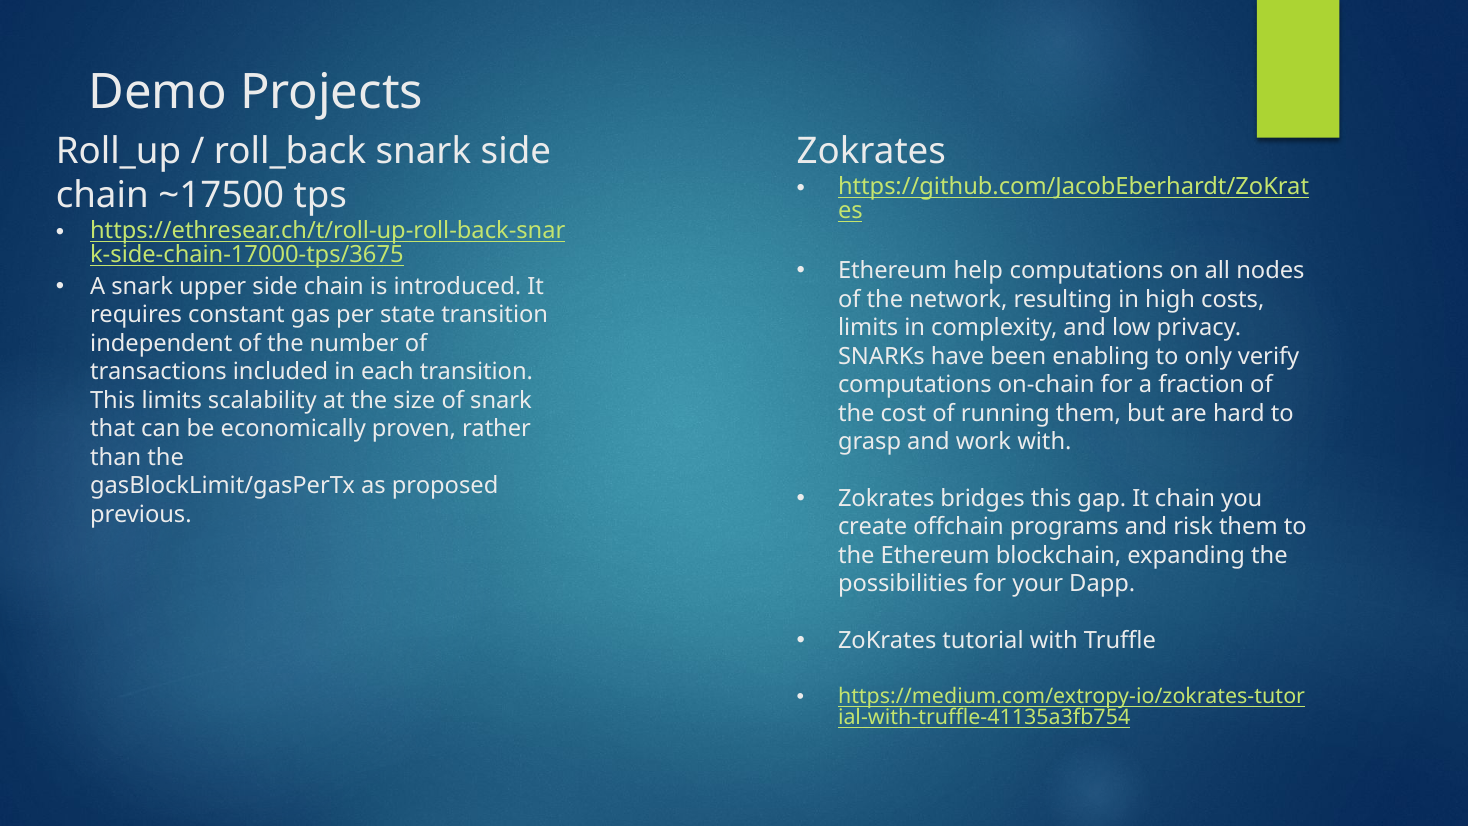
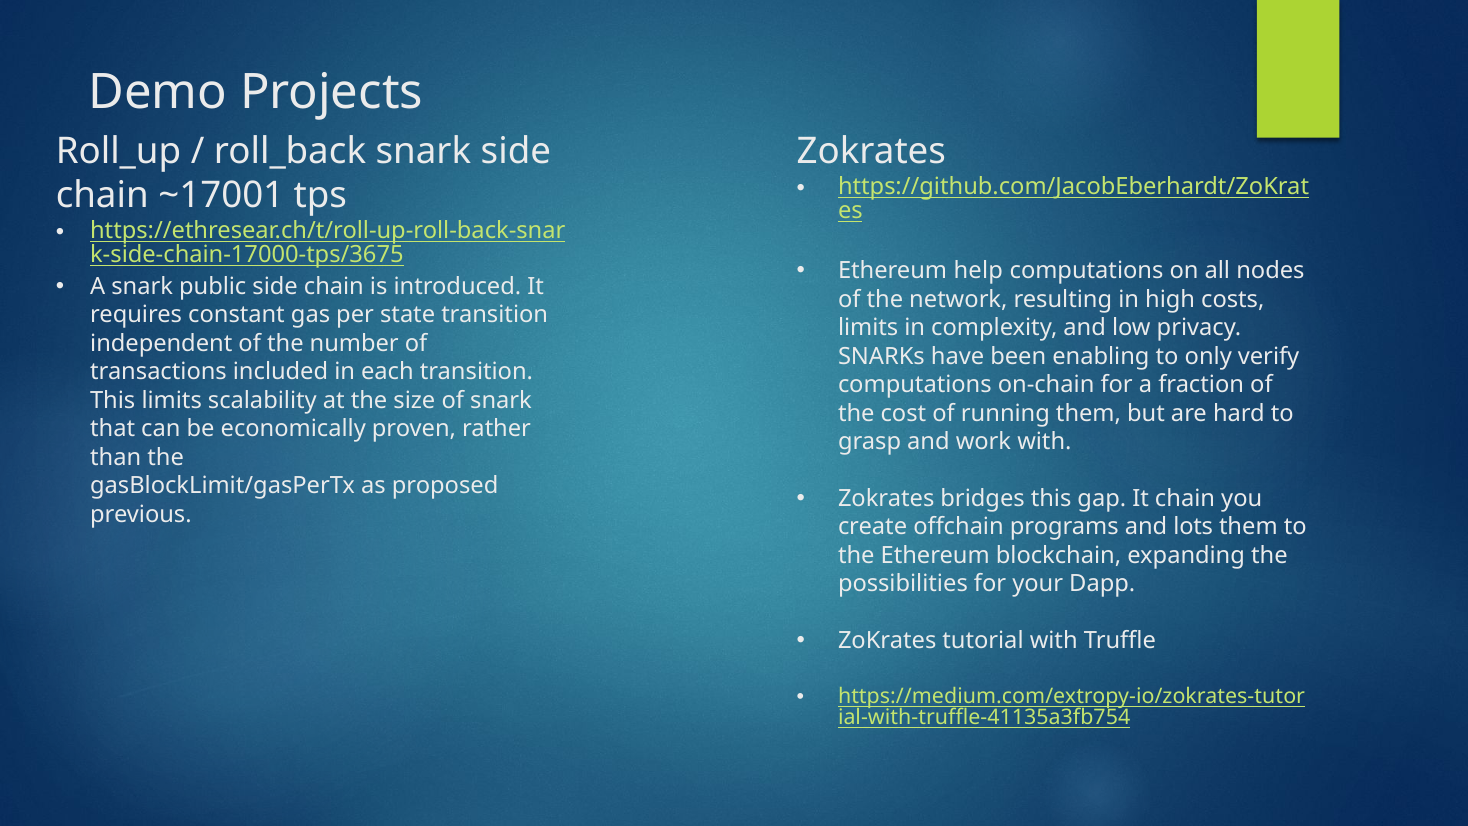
~17500: ~17500 -> ~17001 (221, 195)
upper: upper -> public (213, 287)
risk: risk -> lots (1193, 527)
